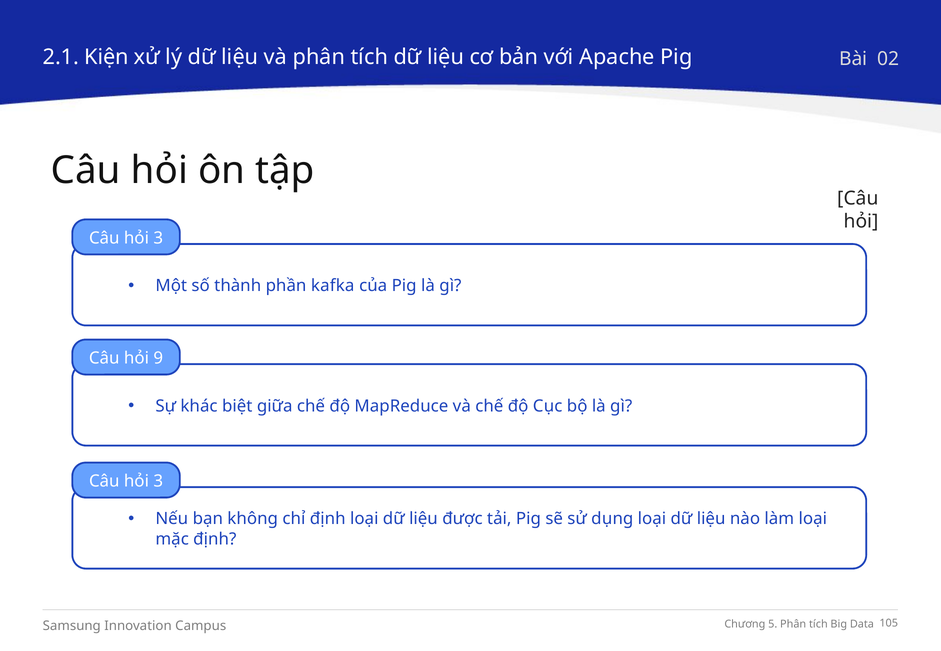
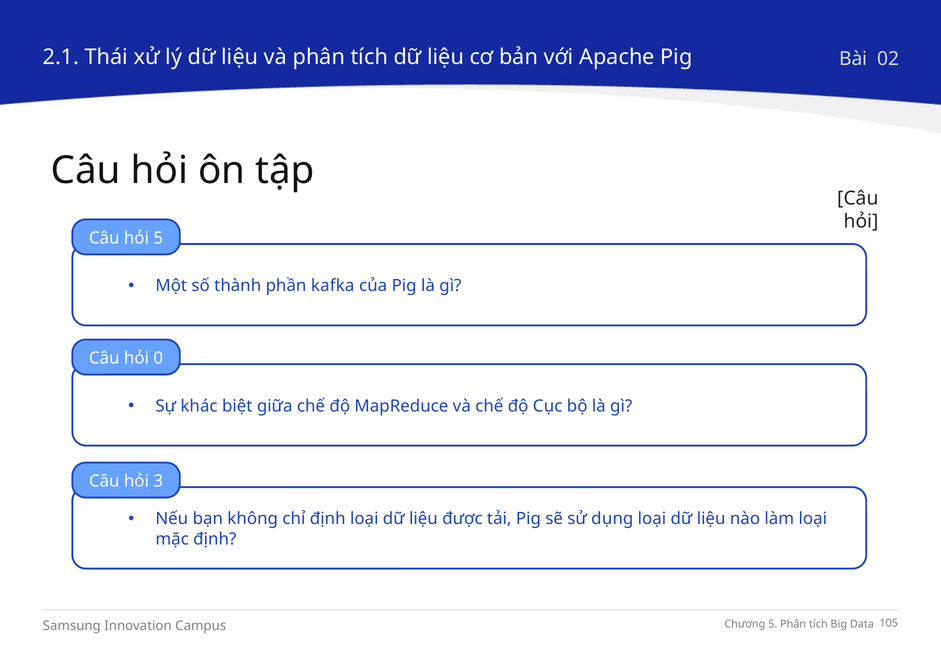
Kiện: Kiện -> Thái (106, 57)
3: 3 -> 5 (158, 238)
9: 9 -> 0 (158, 358)
